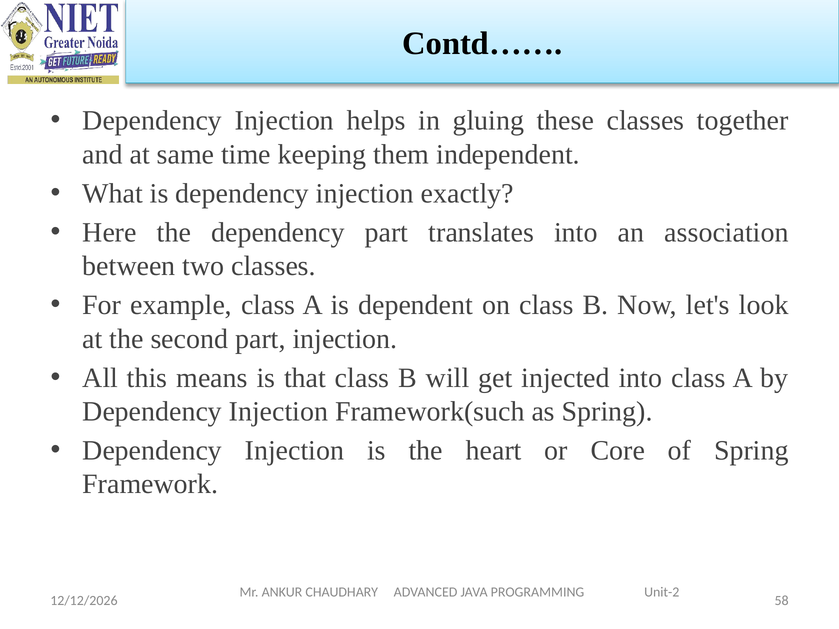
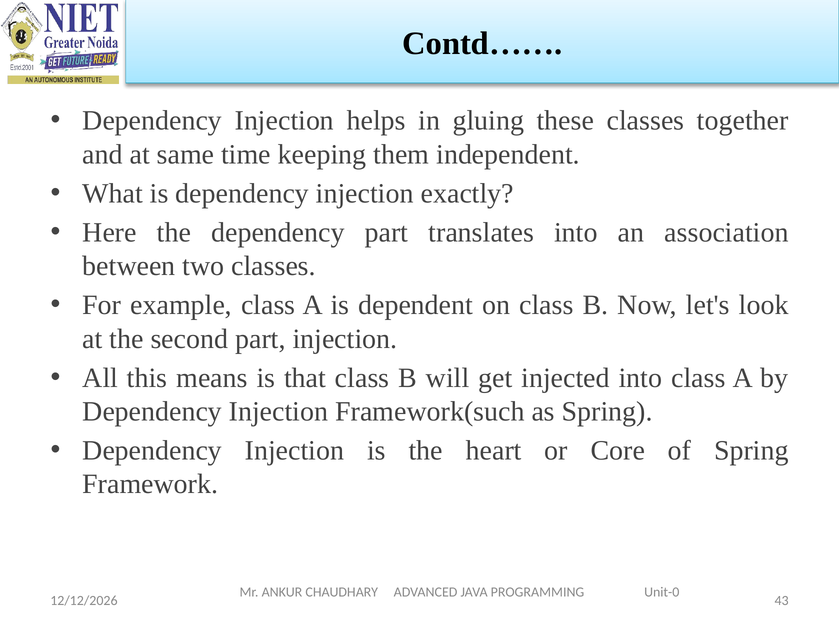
Unit-2: Unit-2 -> Unit-0 (662, 593)
58: 58 -> 43 (782, 601)
